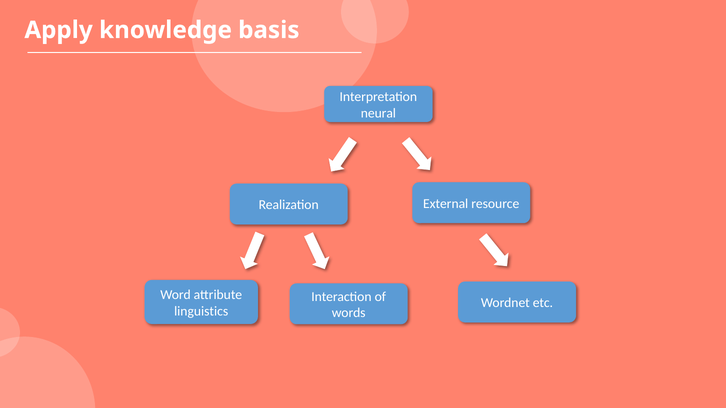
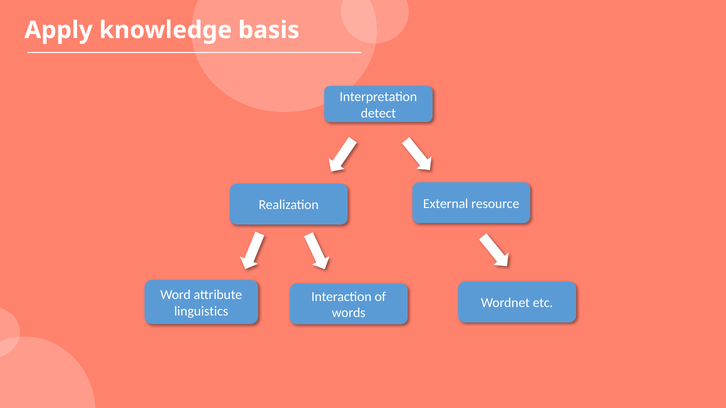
neural: neural -> detect (378, 113)
